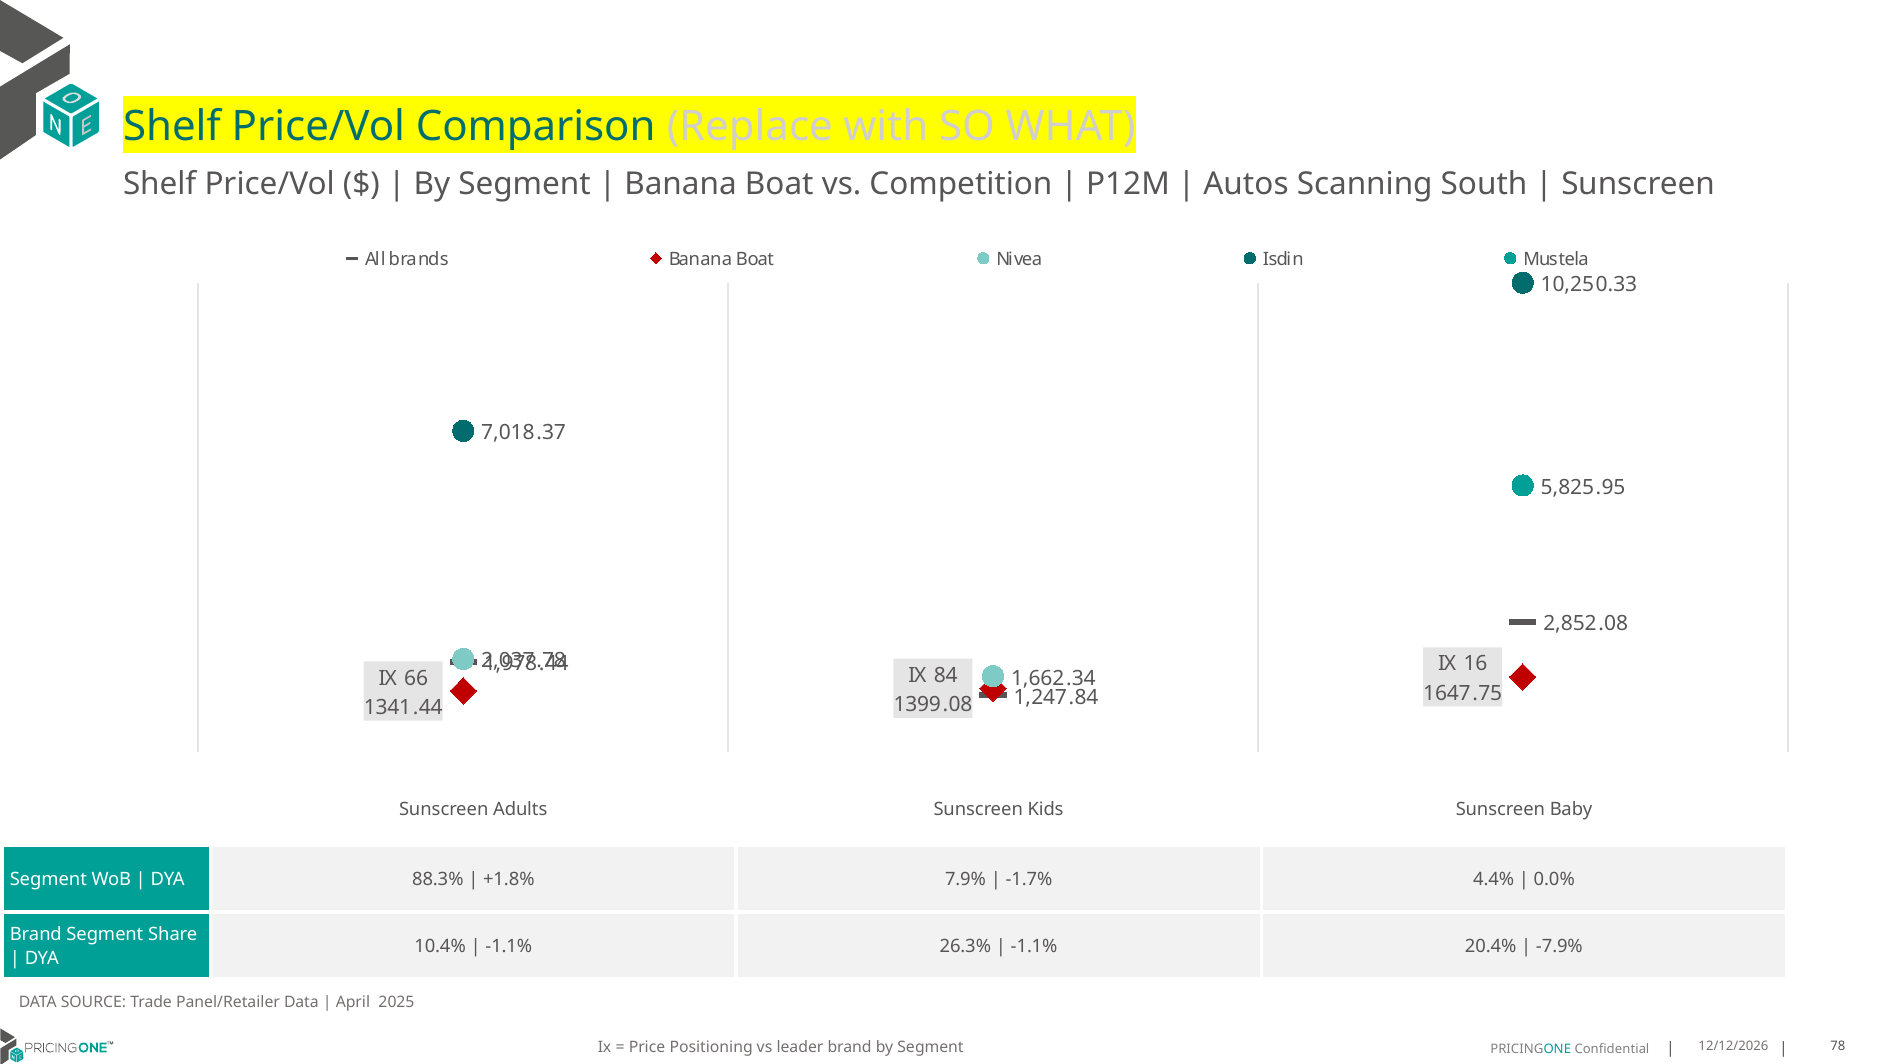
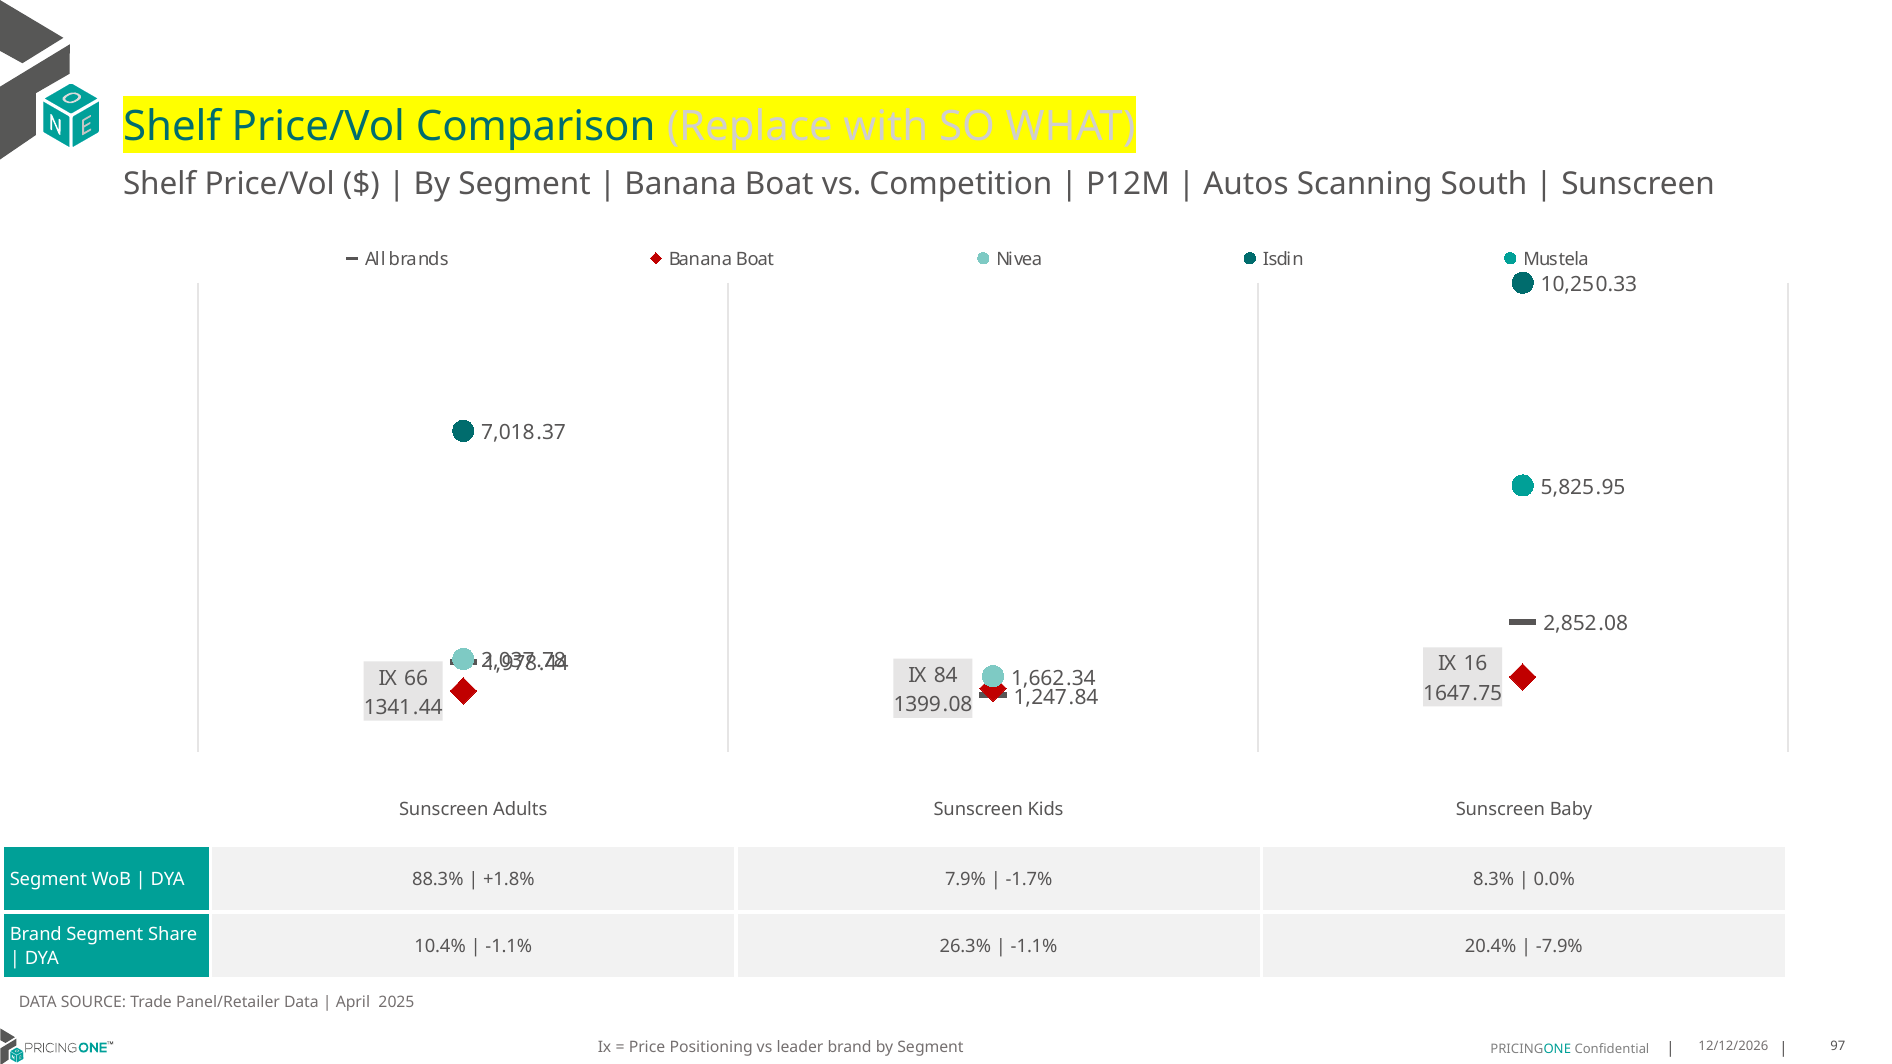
4.4%: 4.4% -> 8.3% (1494, 880)
78: 78 -> 97 (1838, 1046)
